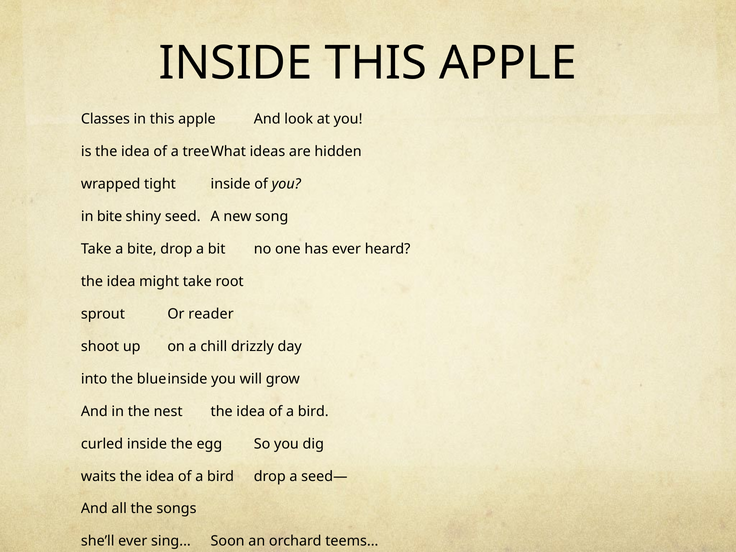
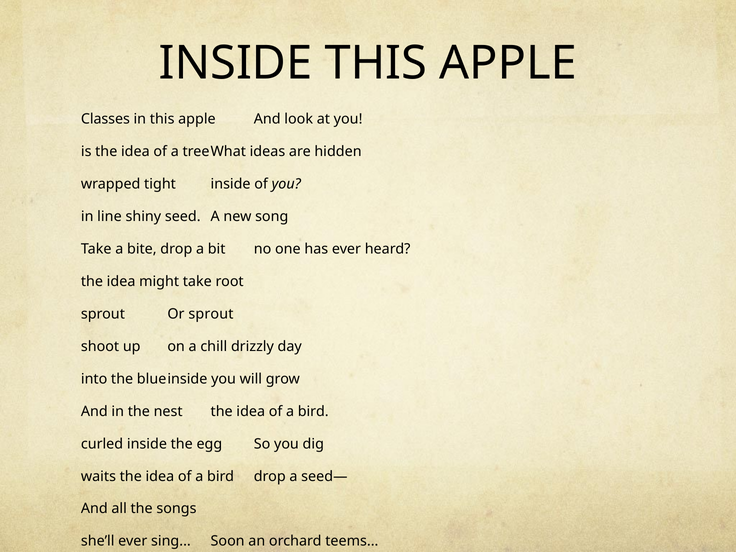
in bite: bite -> line (109, 216)
Or reader: reader -> sprout (211, 314)
